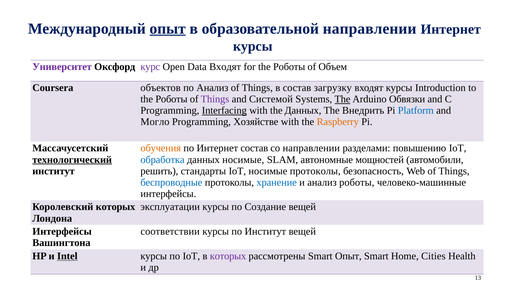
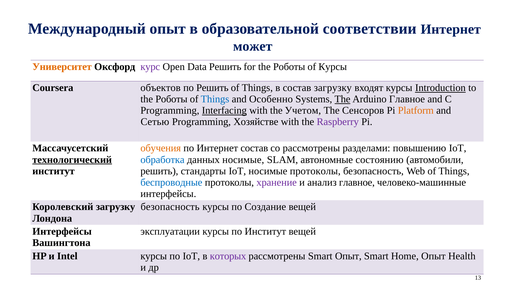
опыт underline: present -> none (168, 29)
образовательной направлении: направлении -> соответствии (370, 29)
курсы: курсы -> может (253, 46)
Университет colour: purple -> orange (62, 67)
Data Входят: Входят -> Решить (225, 67)
of Объем: Объем -> Курсы (333, 67)
по Анализ: Анализ -> Решить (212, 88)
Introduction underline: none -> present (440, 88)
Things colour: purple -> blue (215, 99)
Системой: Системой -> Особенно (271, 99)
Arduino Обвязки: Обвязки -> Главное (407, 99)
the Данных: Данных -> Учетом (303, 110)
Внедрить: Внедрить -> Сенсоров (363, 110)
Platform colour: blue -> orange (416, 110)
Могло: Могло -> Сетью (155, 122)
Raspberry colour: orange -> purple (338, 122)
со направлении: направлении -> рассмотрены (311, 148)
мощностей: мощностей -> состоянию (380, 160)
хранение colour: blue -> purple (277, 182)
анализ роботы: роботы -> главное (357, 182)
Королевский которых: которых -> загрузку (116, 207)
эксплуатации: эксплуатации -> безопасность (170, 207)
соответствии: соответствии -> эксплуатации (170, 231)
Intel underline: present -> none (67, 256)
Home Cities: Cities -> Опыт (433, 256)
